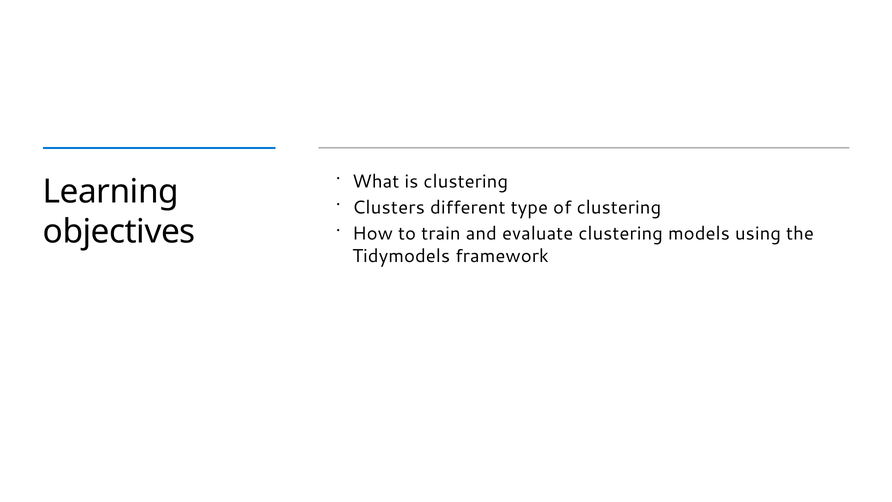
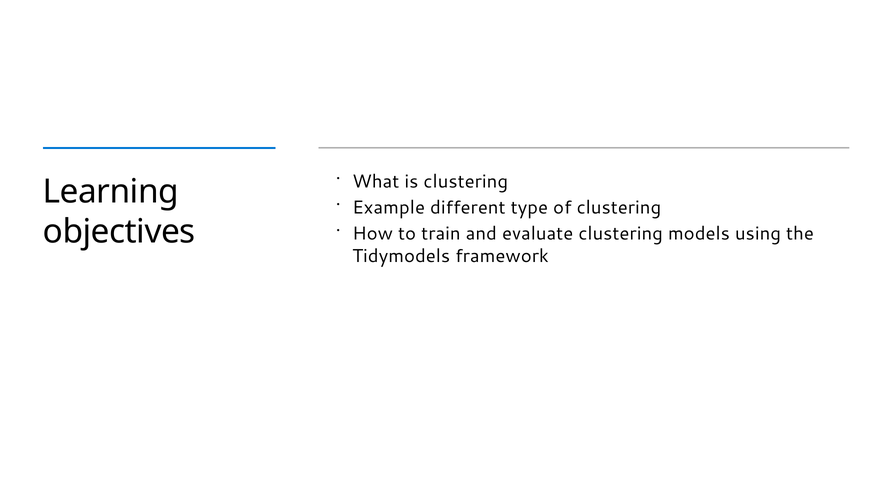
Clusters: Clusters -> Example (389, 207)
